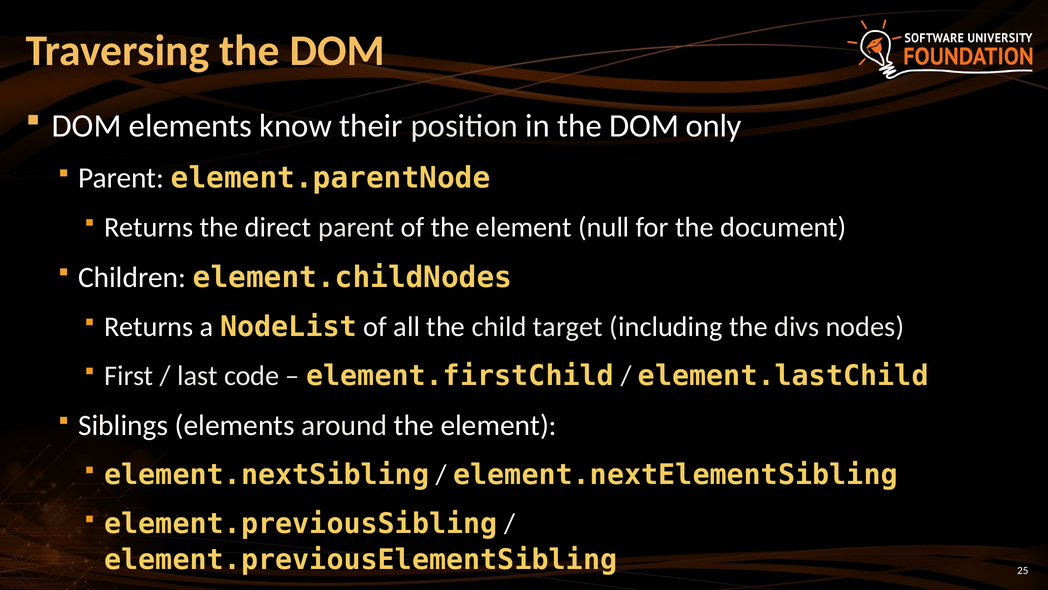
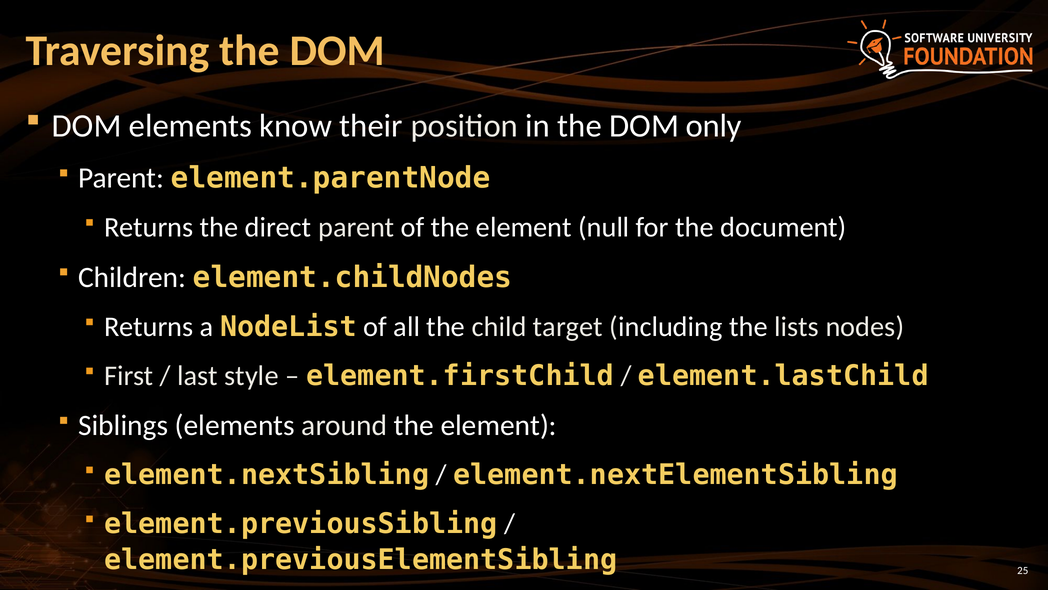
divs: divs -> lists (797, 327)
code: code -> style (251, 376)
